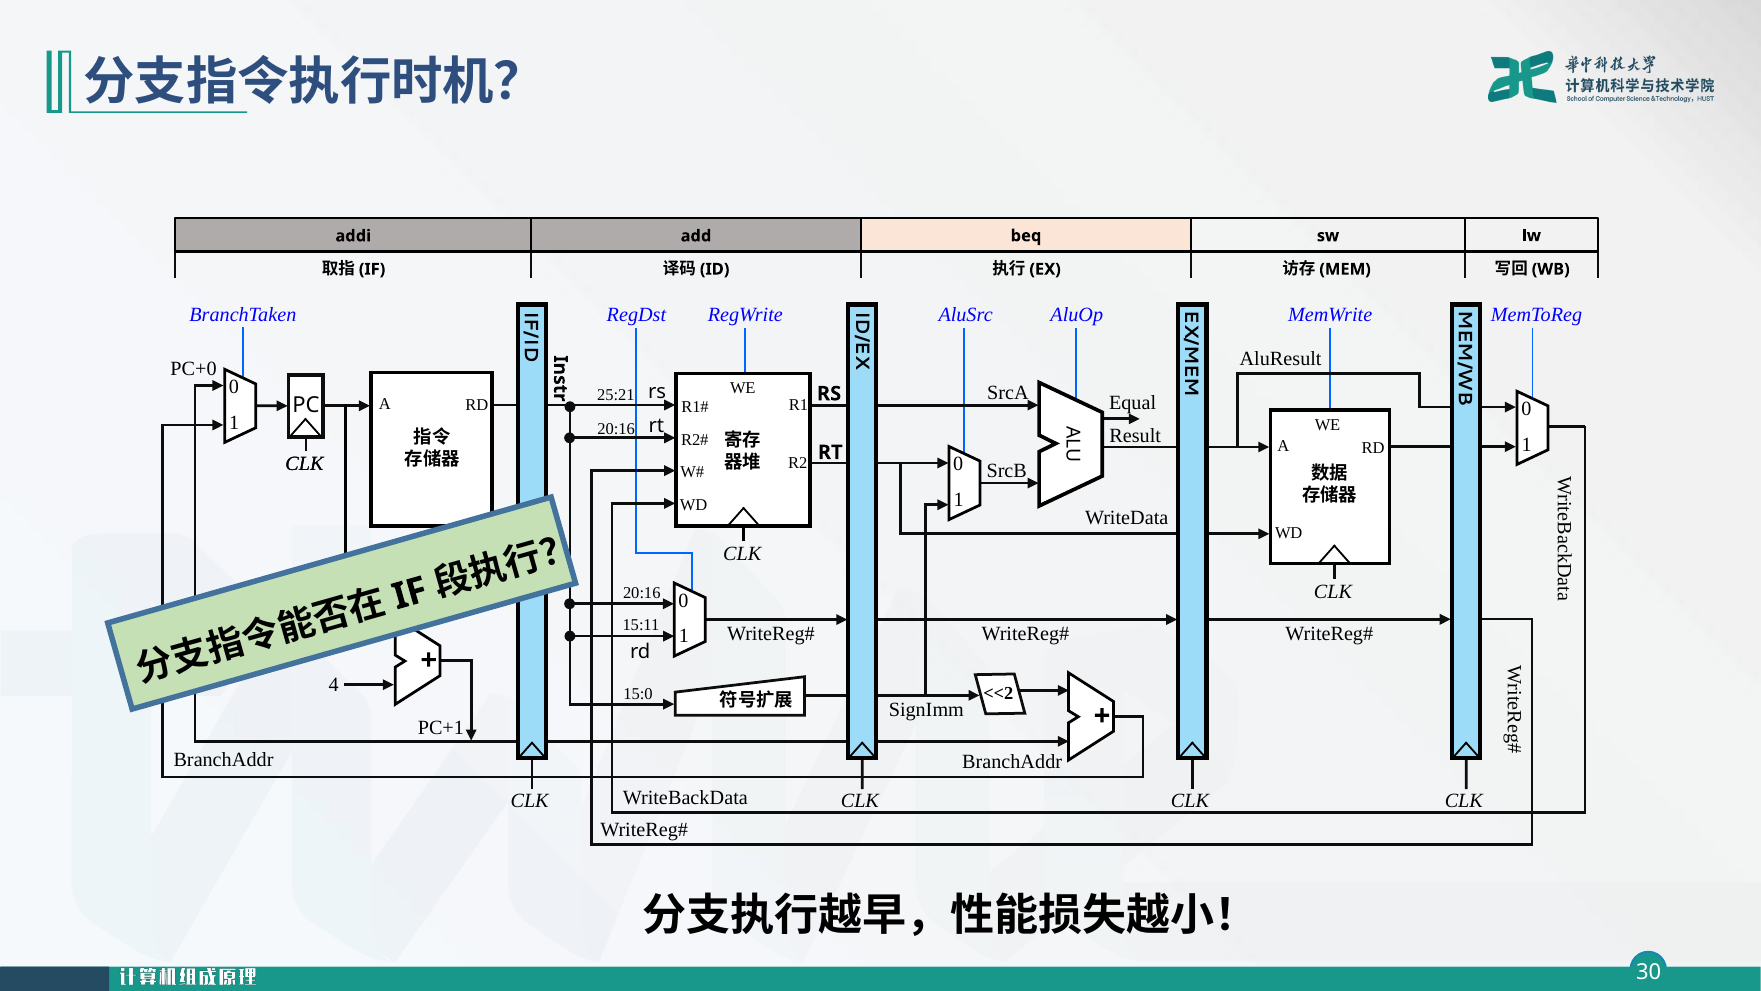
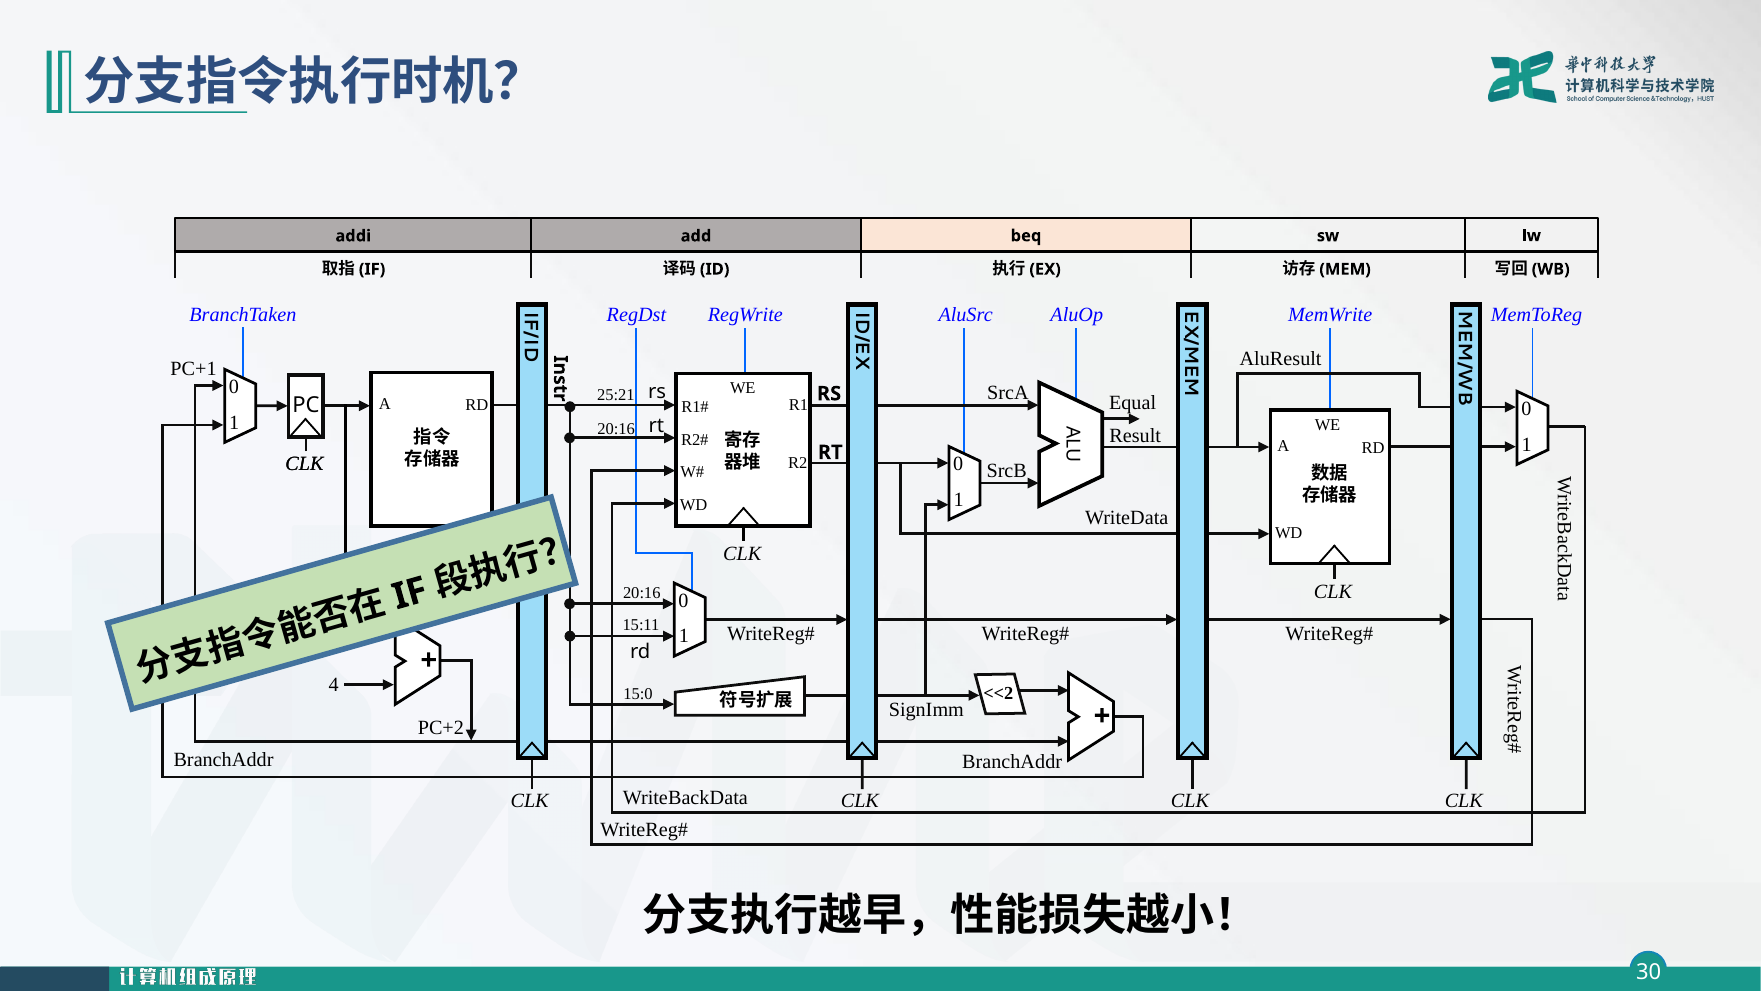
PC+0: PC+0 -> PC+1 (194, 369)
PC+1: PC+1 -> PC+2 (441, 728)
